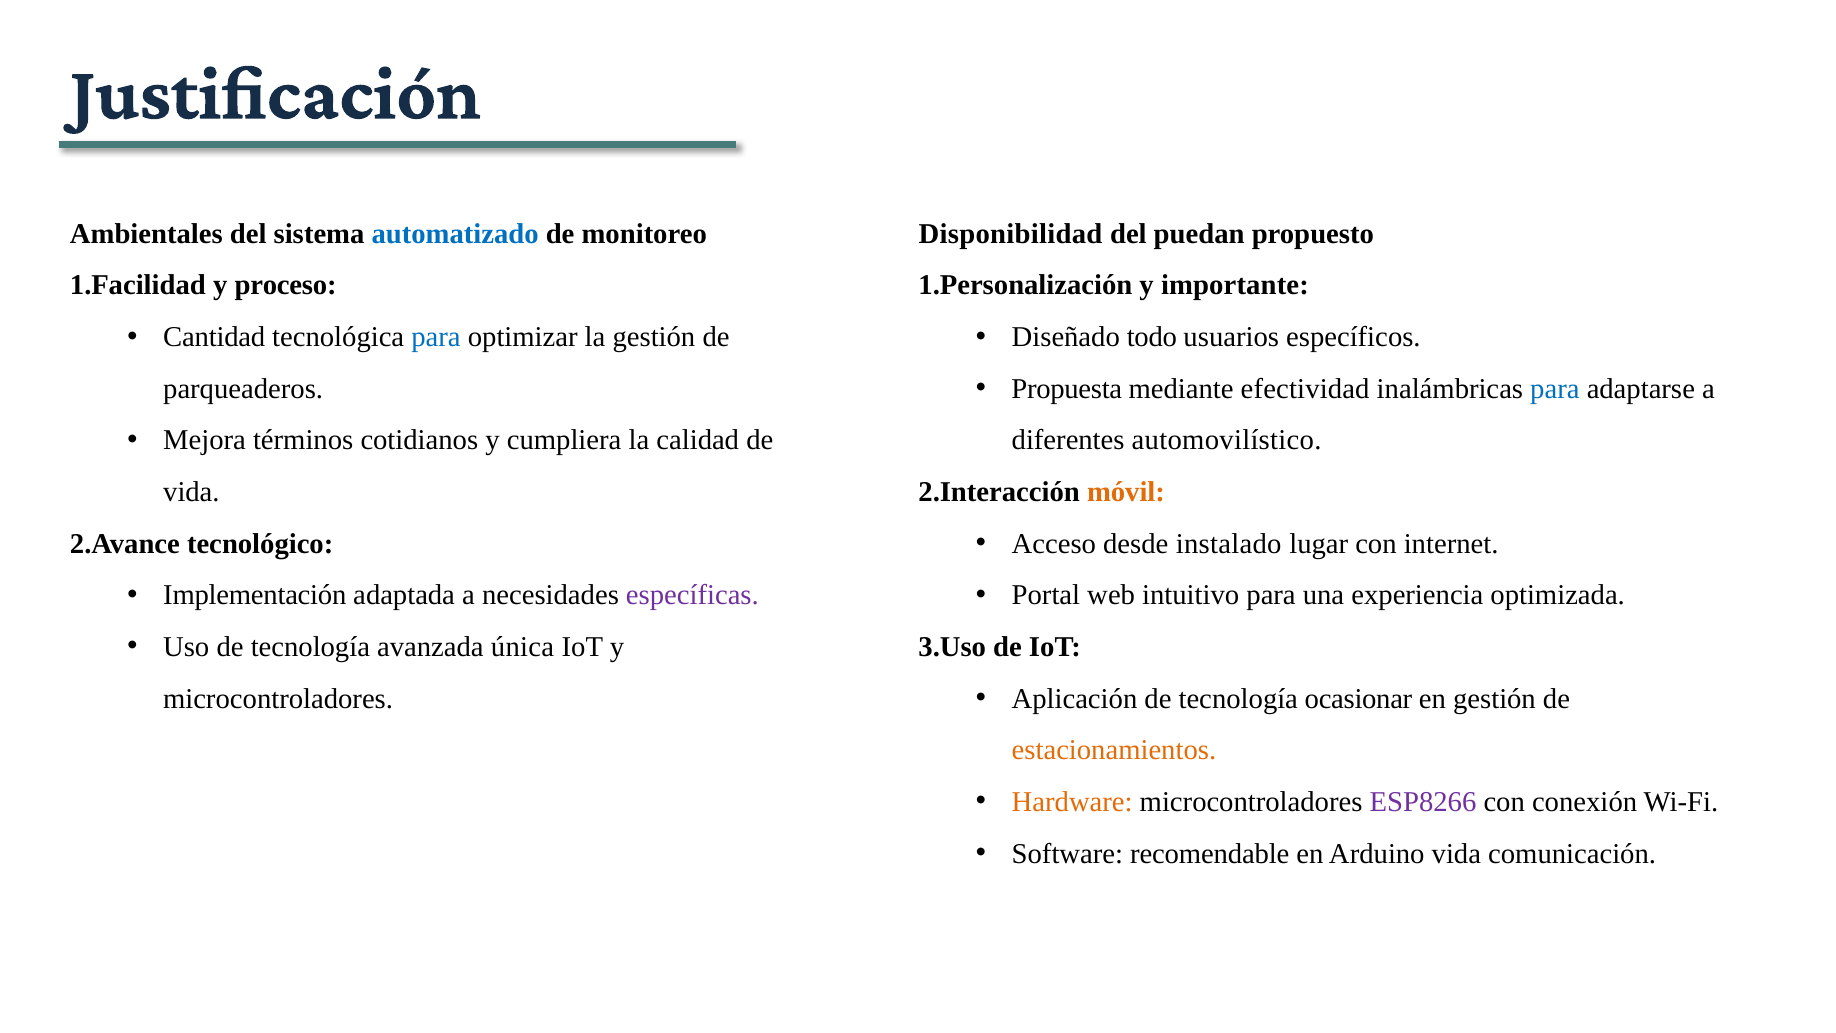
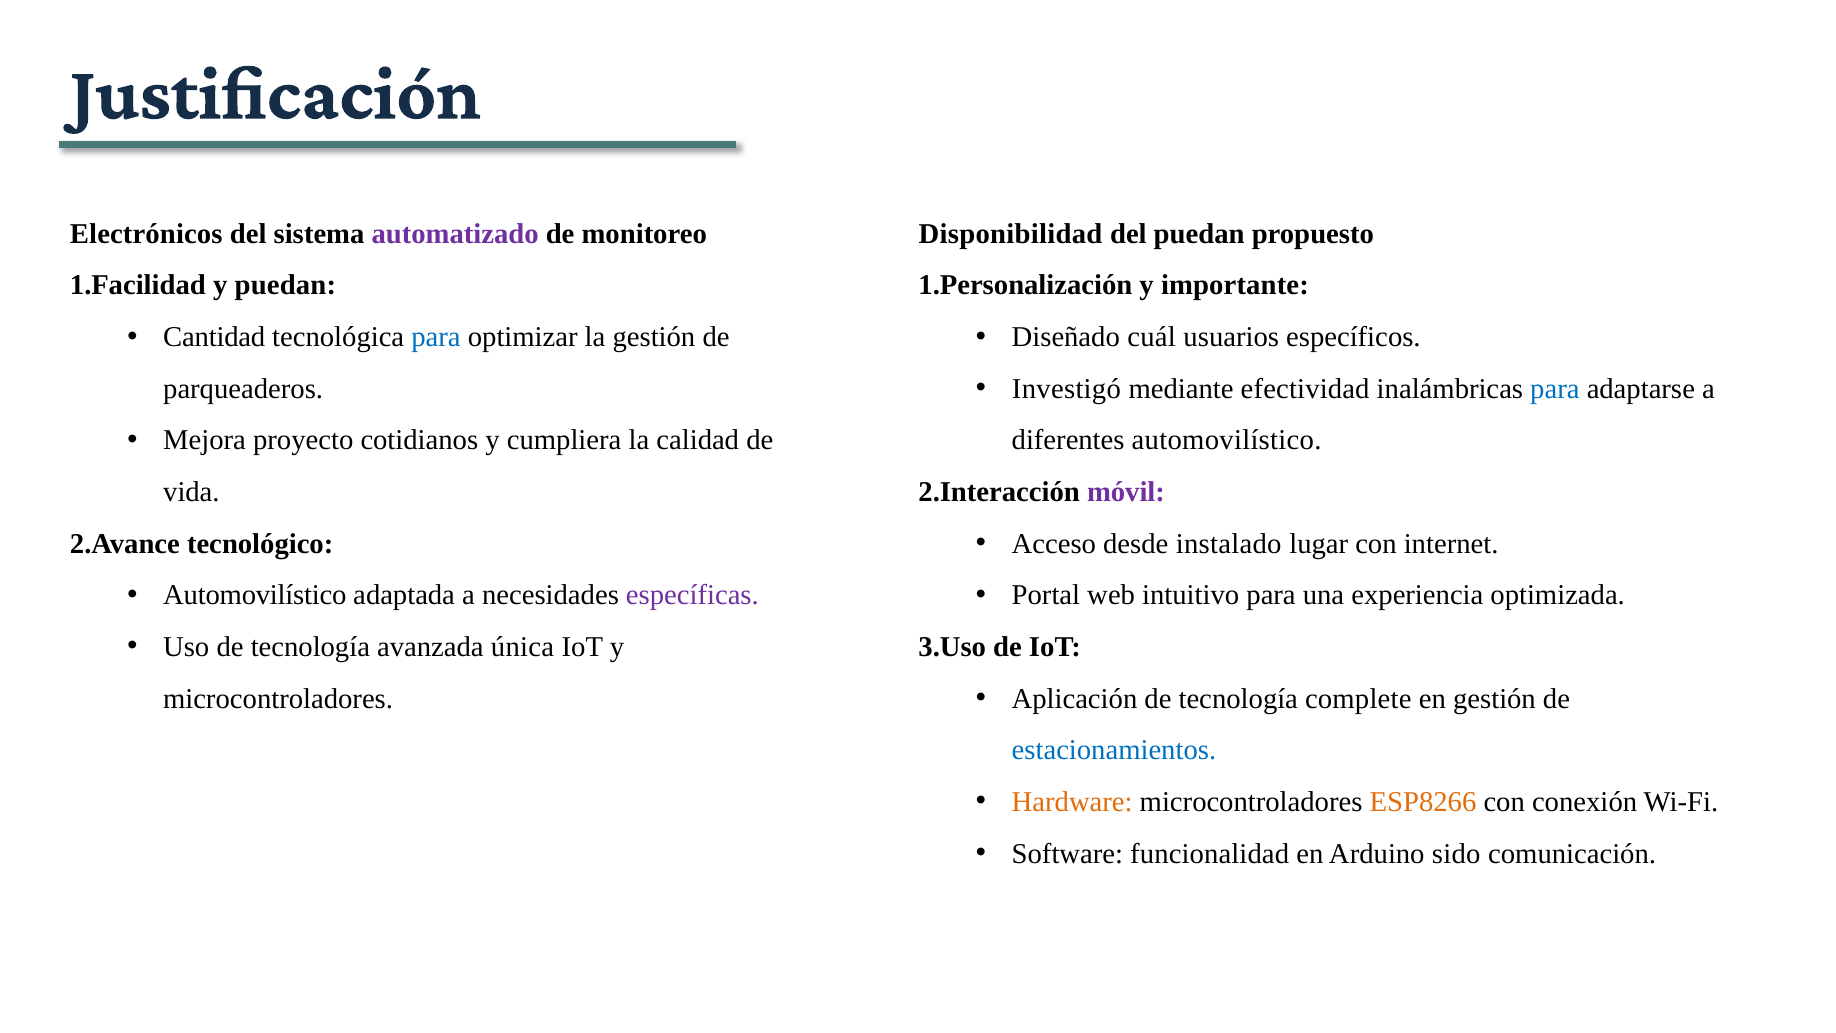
Ambientales: Ambientales -> Electrónicos (146, 234)
automatizado colour: blue -> purple (455, 234)
y proceso: proceso -> puedan (285, 285)
todo: todo -> cuál (1152, 337)
Propuesta: Propuesta -> Investigó (1066, 389)
términos: términos -> proyecto (303, 440)
móvil colour: orange -> purple (1126, 492)
Implementación: Implementación -> Automovilístico (255, 595)
ocasionar: ocasionar -> complete (1358, 699)
estacionamientos colour: orange -> blue (1114, 750)
ESP8266 colour: purple -> orange (1423, 802)
recomendable: recomendable -> funcionalidad (1210, 853)
Arduino vida: vida -> sido (1456, 853)
